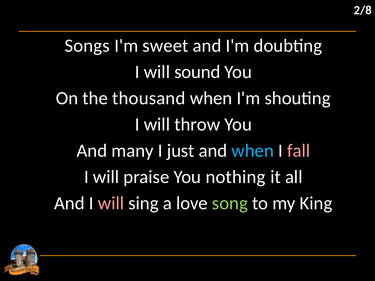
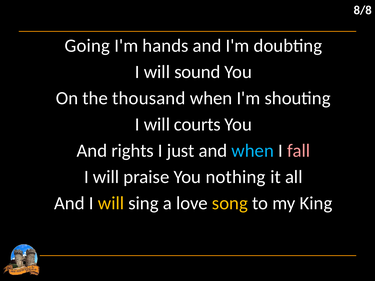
2/8: 2/8 -> 8/8 (363, 10)
Songs: Songs -> Going (87, 46)
sweet: sweet -> hands (165, 46)
throw: throw -> courts (197, 125)
many: many -> rights (133, 151)
will colour: pink -> yellow (111, 203)
song colour: light green -> yellow (230, 203)
